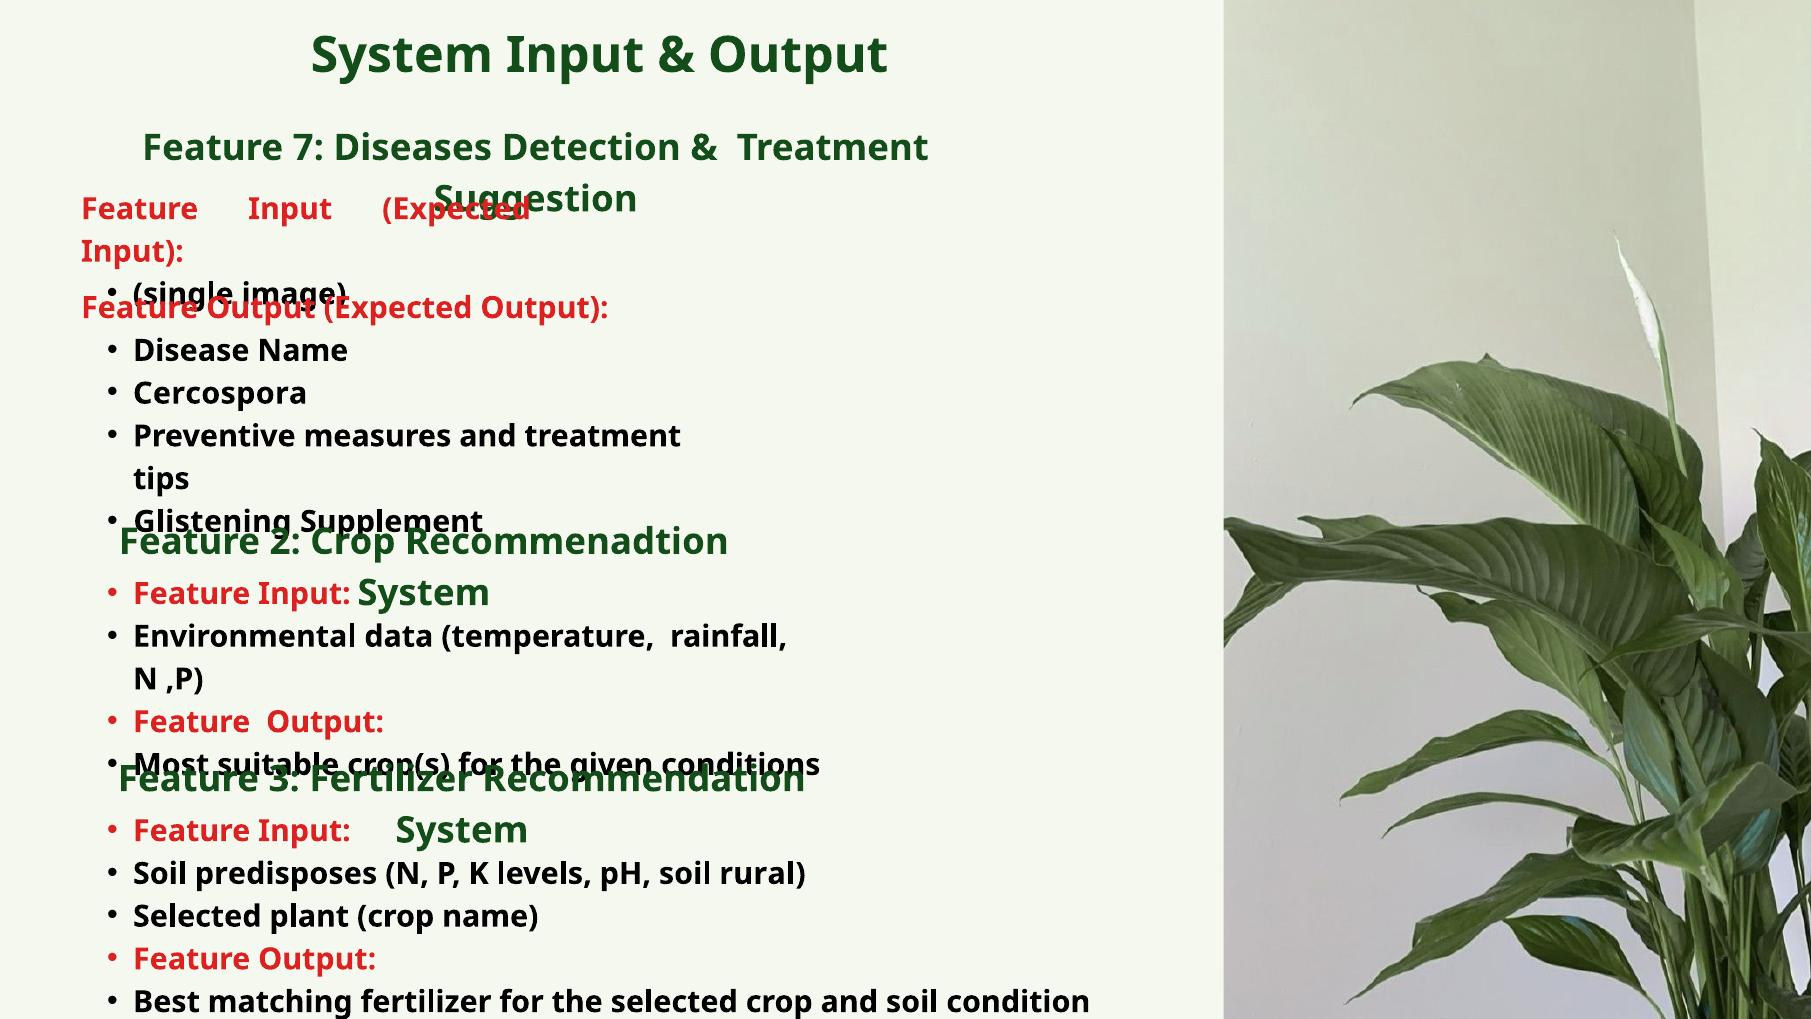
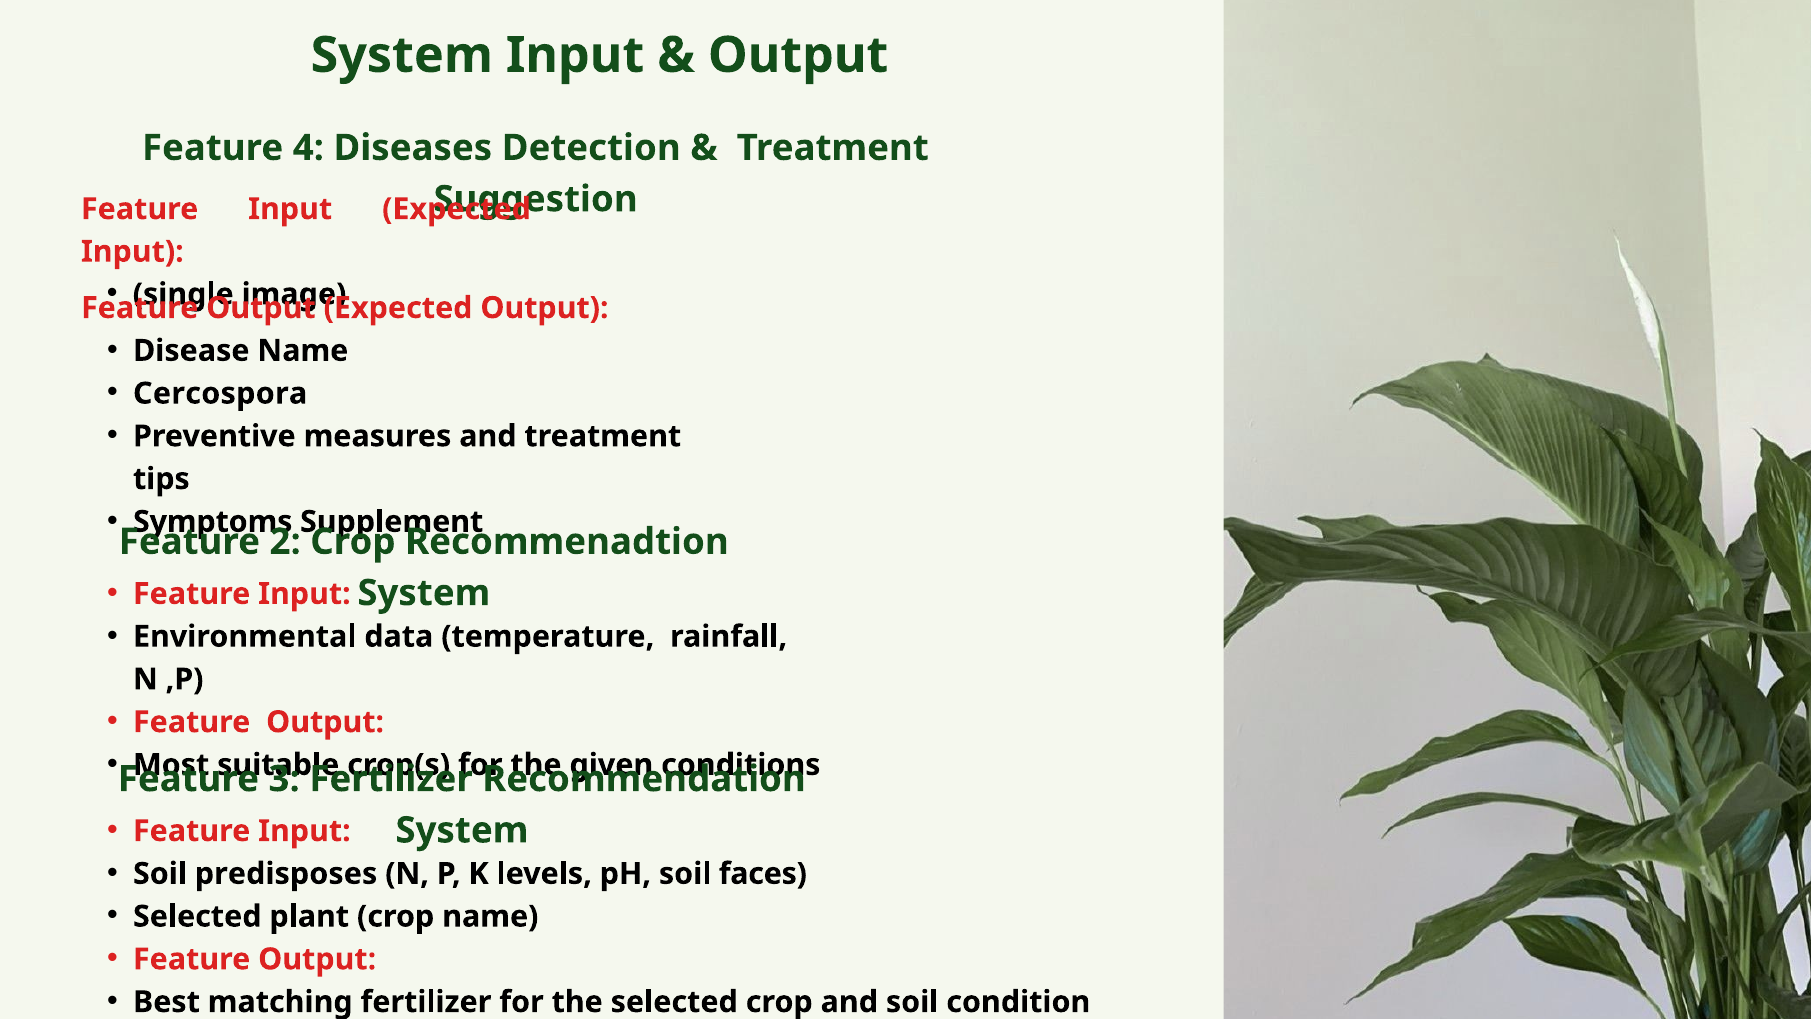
7: 7 -> 4 (308, 148)
Glistening: Glistening -> Symptoms (213, 522)
rural: rural -> faces (763, 873)
